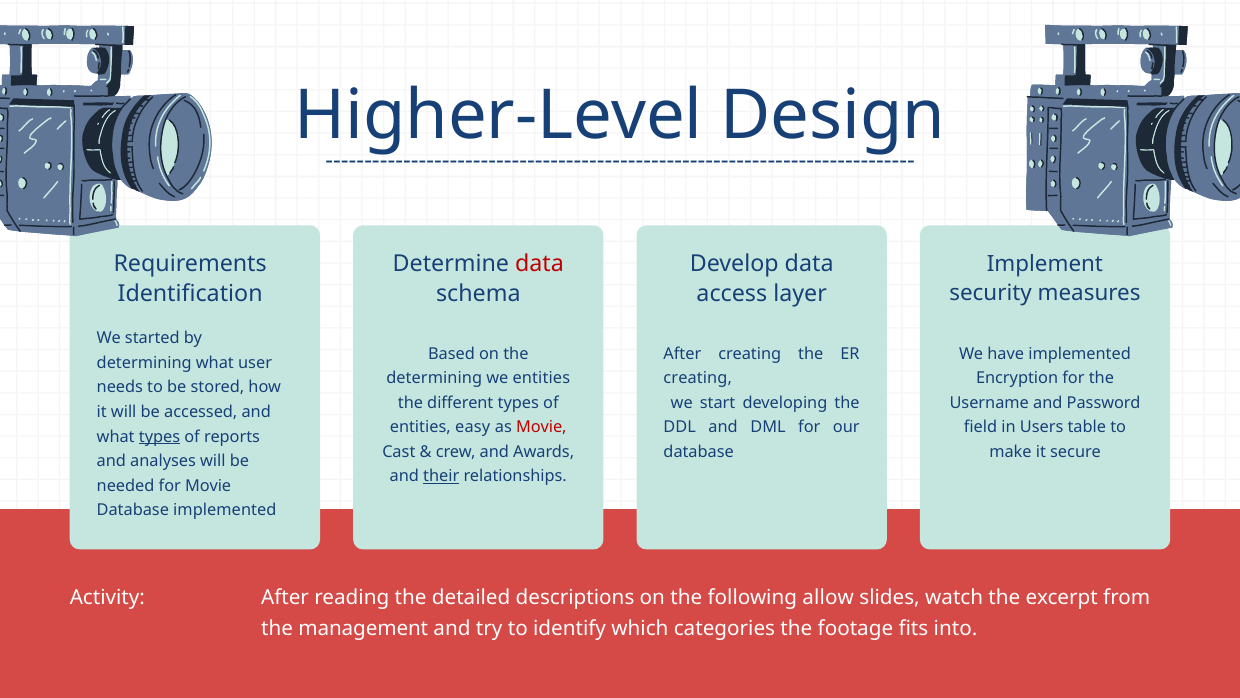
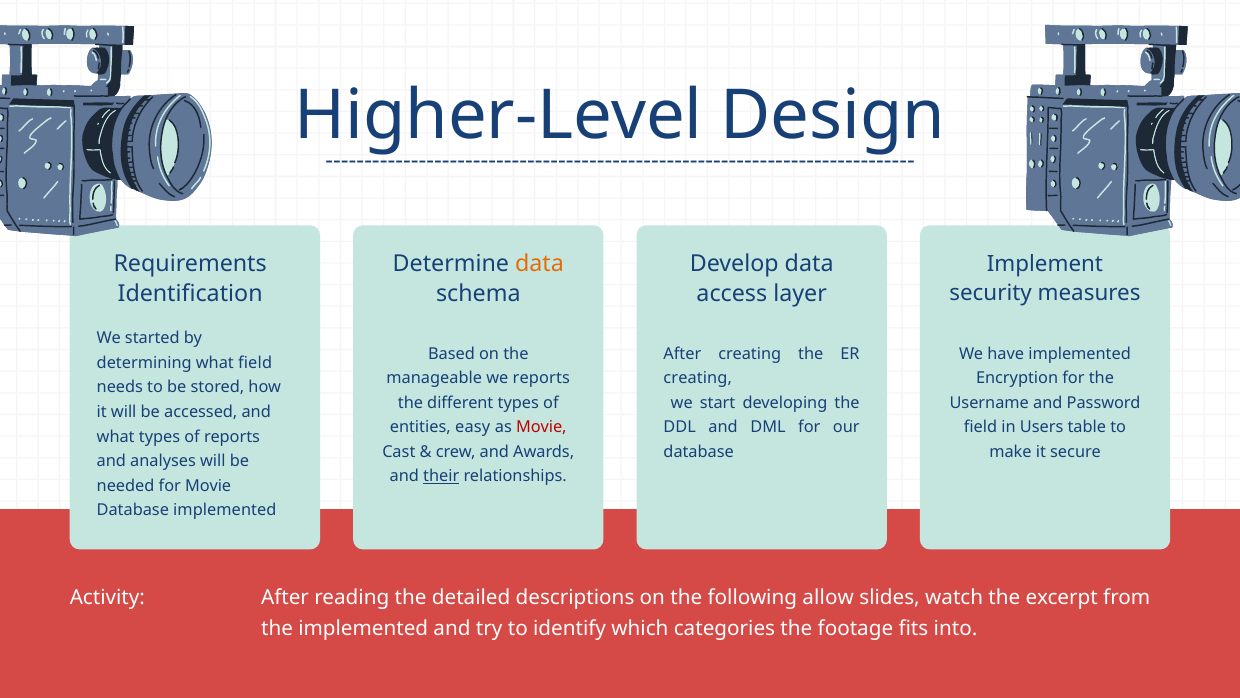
data colour: red -> orange (539, 264)
what user: user -> field (255, 363)
determining: determining -> manageable (434, 378)
we entities: entities -> reports (541, 378)
types underline: present -> none (160, 436)
the management: management -> implemented (363, 628)
